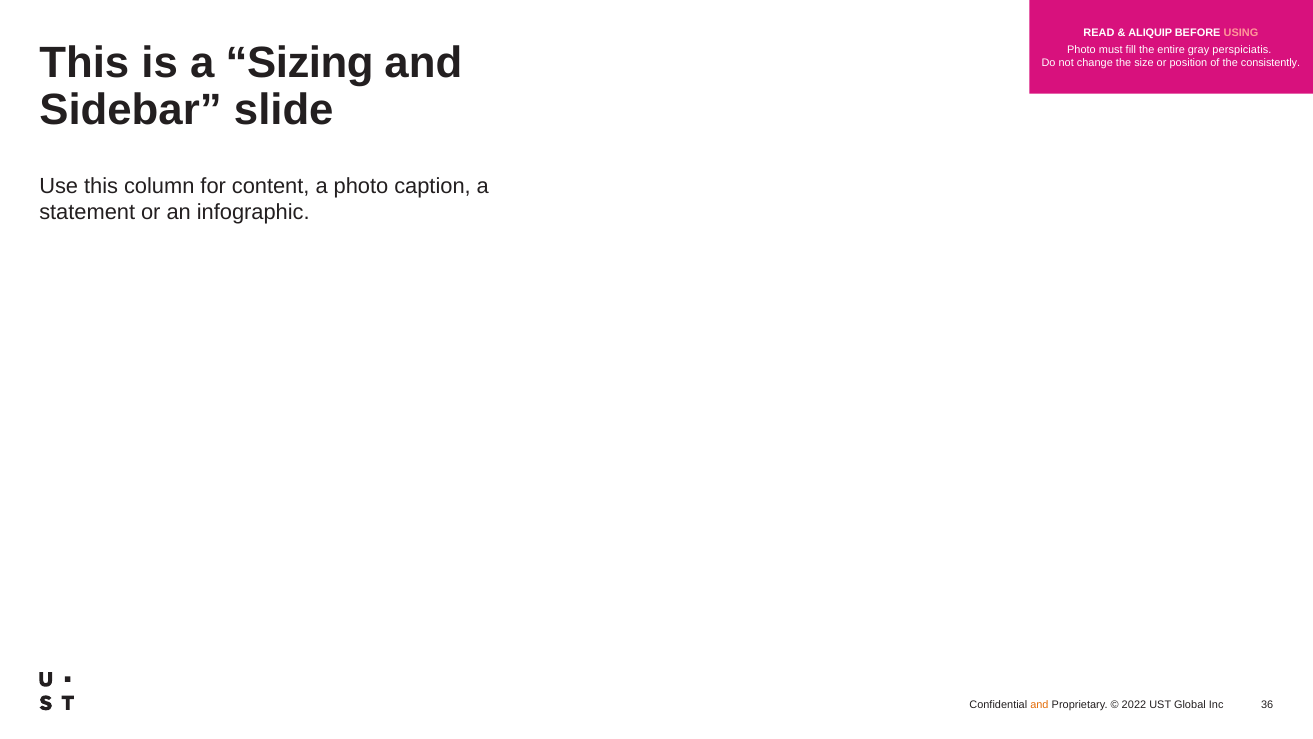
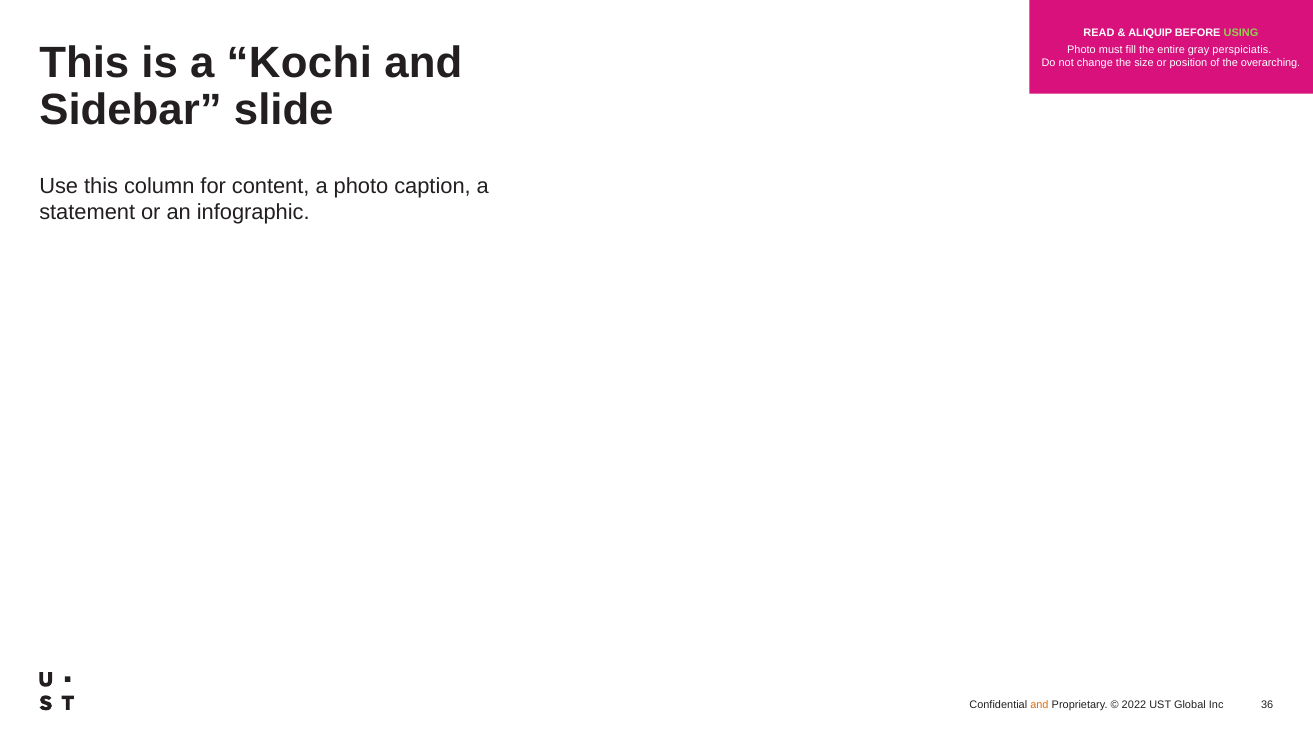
USING colour: pink -> light green (1241, 32)
Sizing: Sizing -> Kochi (299, 63)
consistently: consistently -> overarching (1270, 63)
